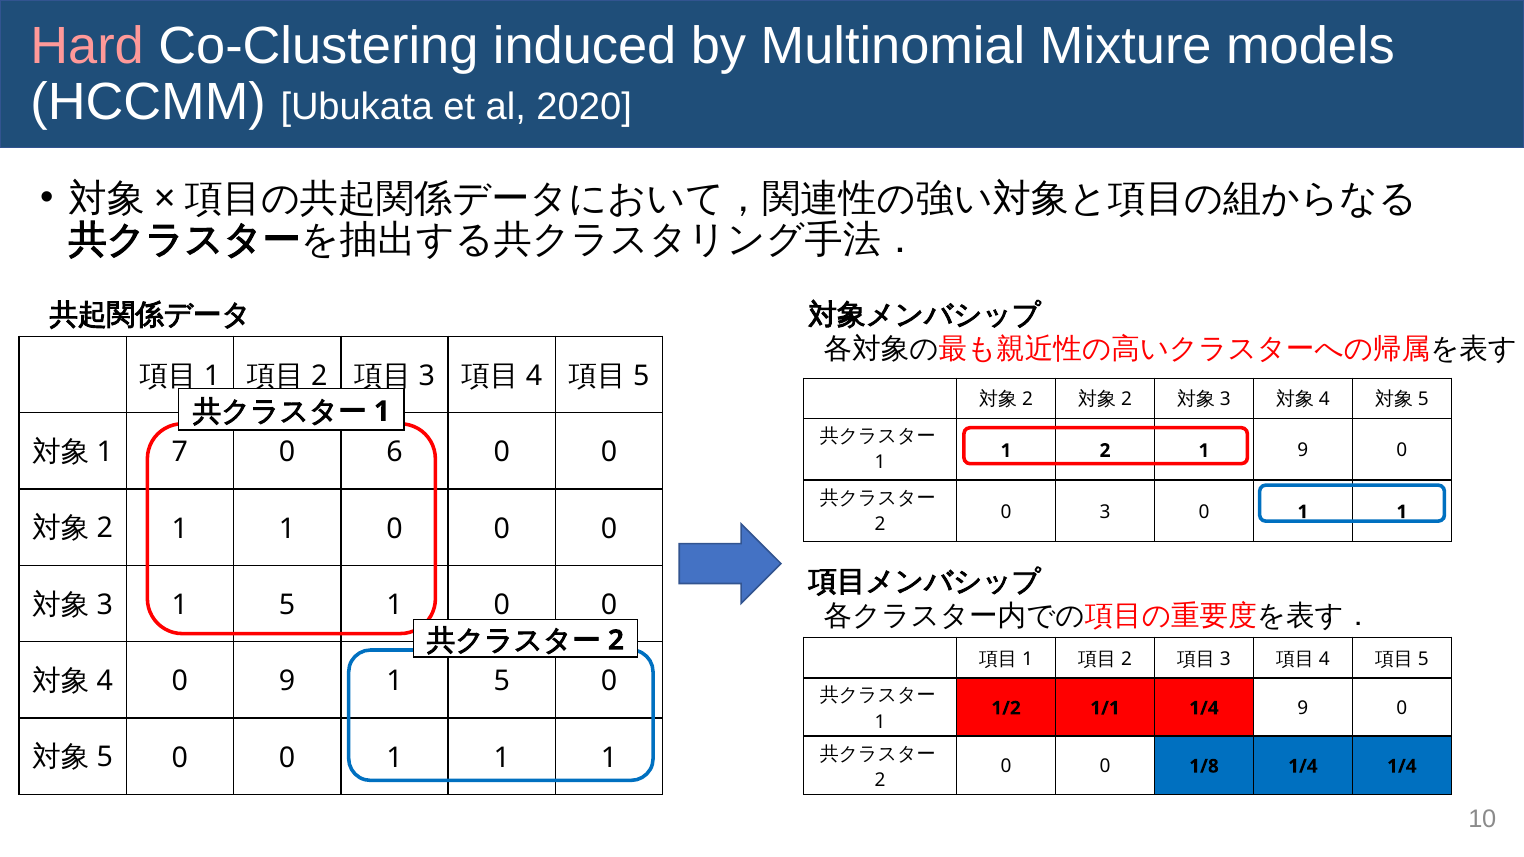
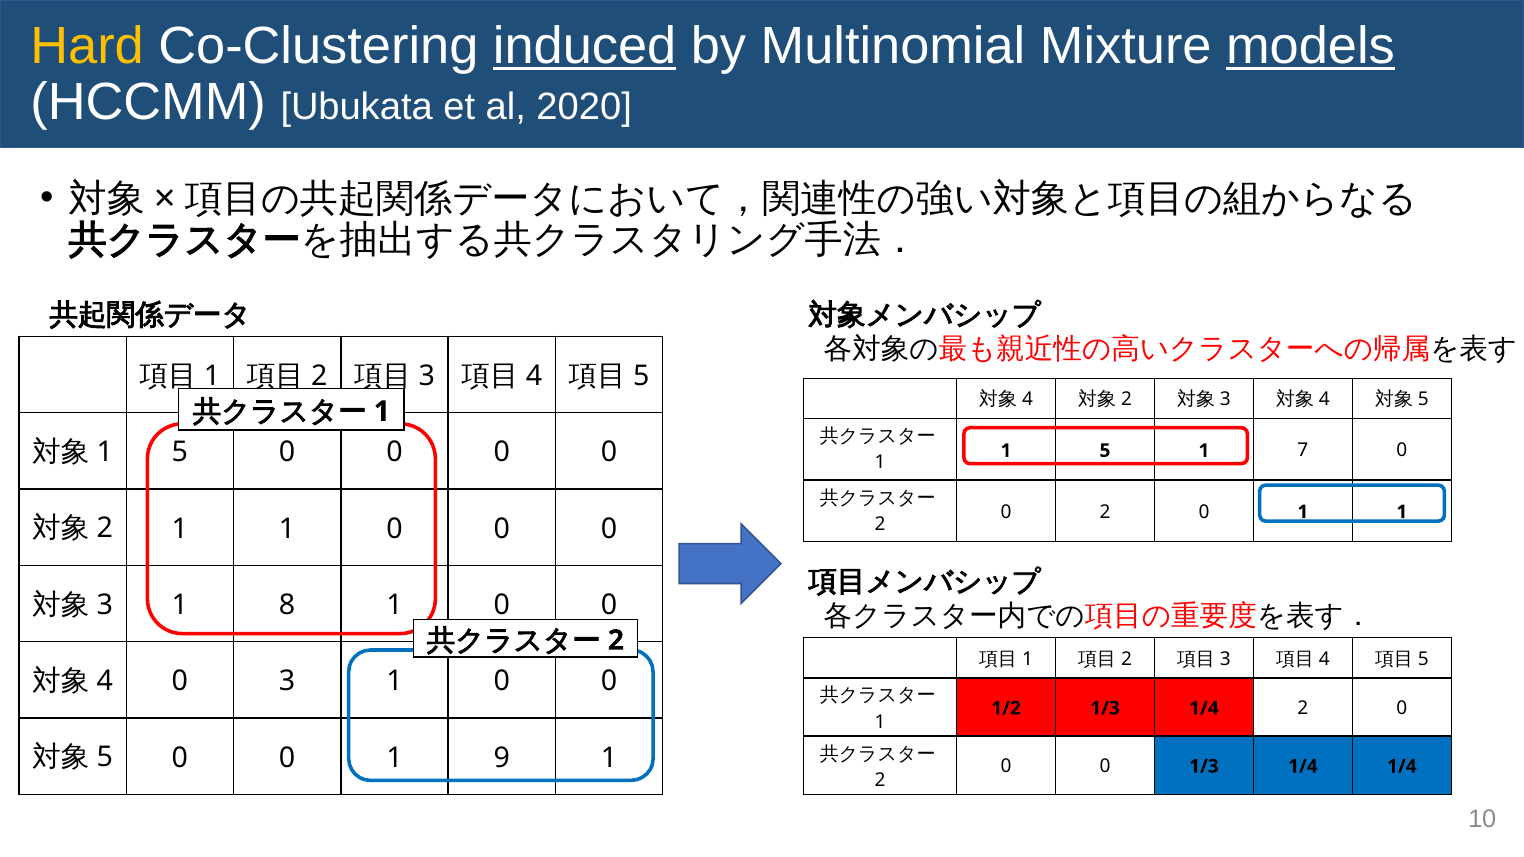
Hard colour: pink -> yellow (87, 46)
induced underline: none -> present (585, 46)
models underline: none -> present (1310, 46)
2: 2 -> 4 (1028, 400)
7: 7 -> 5 (180, 452)
6: 6 -> 0 (395, 452)
2: 2 -> 5 (1105, 451)
1 9: 9 -> 7 (1303, 451)
0 3: 3 -> 2 (1105, 512)
5: 5 -> 8 (287, 605)
0 9: 9 -> 3 (287, 681)
5: 5 -> 0 (502, 681)
1/2 1/1: 1/1 -> 1/3 (1105, 708)
1/4 9: 9 -> 2 (1303, 708)
0 0 1 1: 1 -> 9 (502, 758)
0 1/8: 1/8 -> 1/3 (1204, 766)
